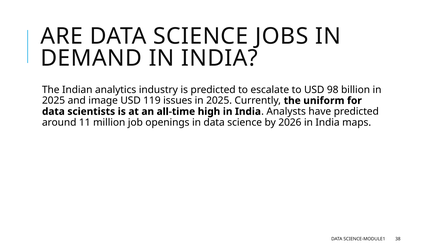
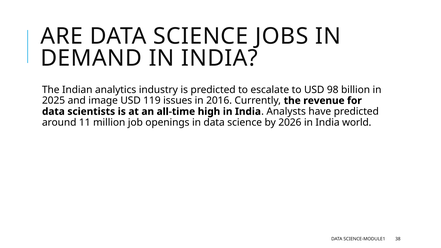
2025: 2025 -> 2016 (219, 101)
uniform: uniform -> revenue (324, 101)
maps: maps -> world (357, 122)
